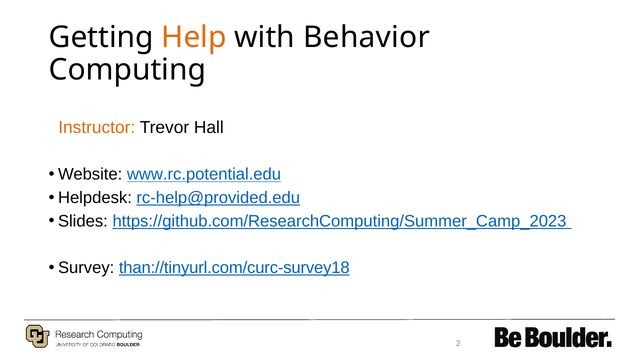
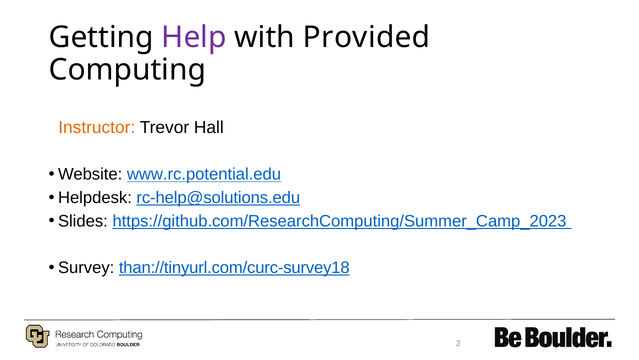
Help colour: orange -> purple (194, 38)
Behavior: Behavior -> Provided (367, 38)
rc-help@provided.edu: rc-help@provided.edu -> rc-help@solutions.edu (218, 197)
